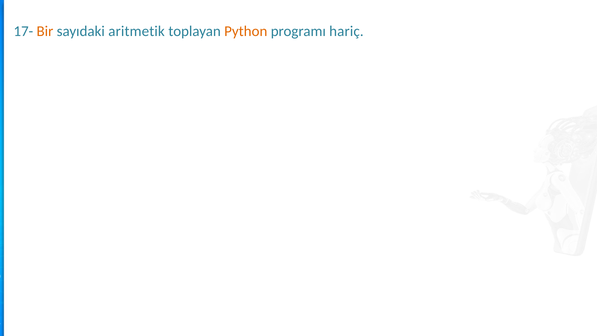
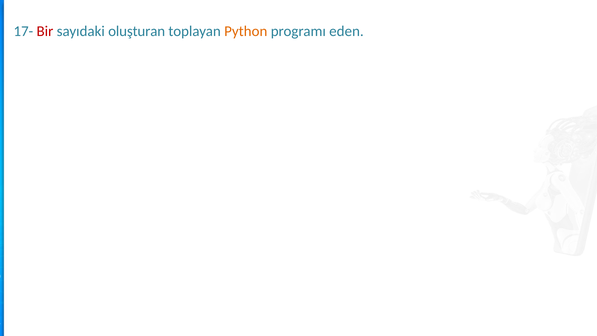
Bir colour: orange -> red (45, 31)
aritmetik: aritmetik -> oluşturan (137, 31)
hariç: hariç -> eden (346, 31)
